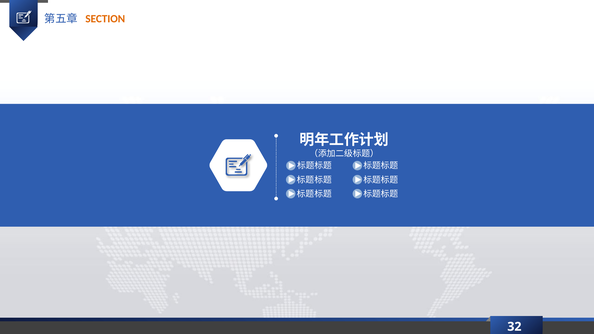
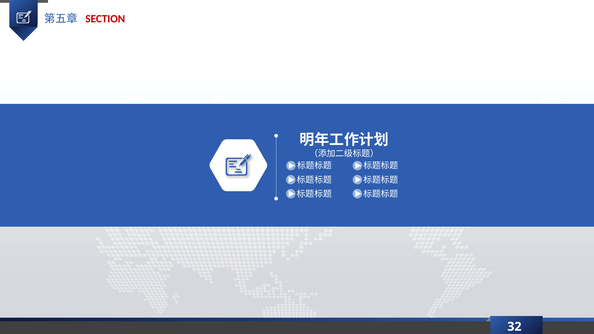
SECTION colour: orange -> red (105, 19)
